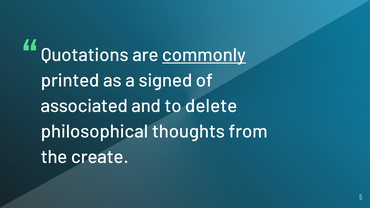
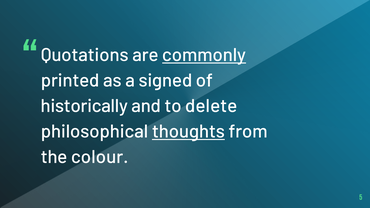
associated: associated -> historically (84, 106)
thoughts underline: none -> present (188, 132)
create: create -> colour (100, 157)
